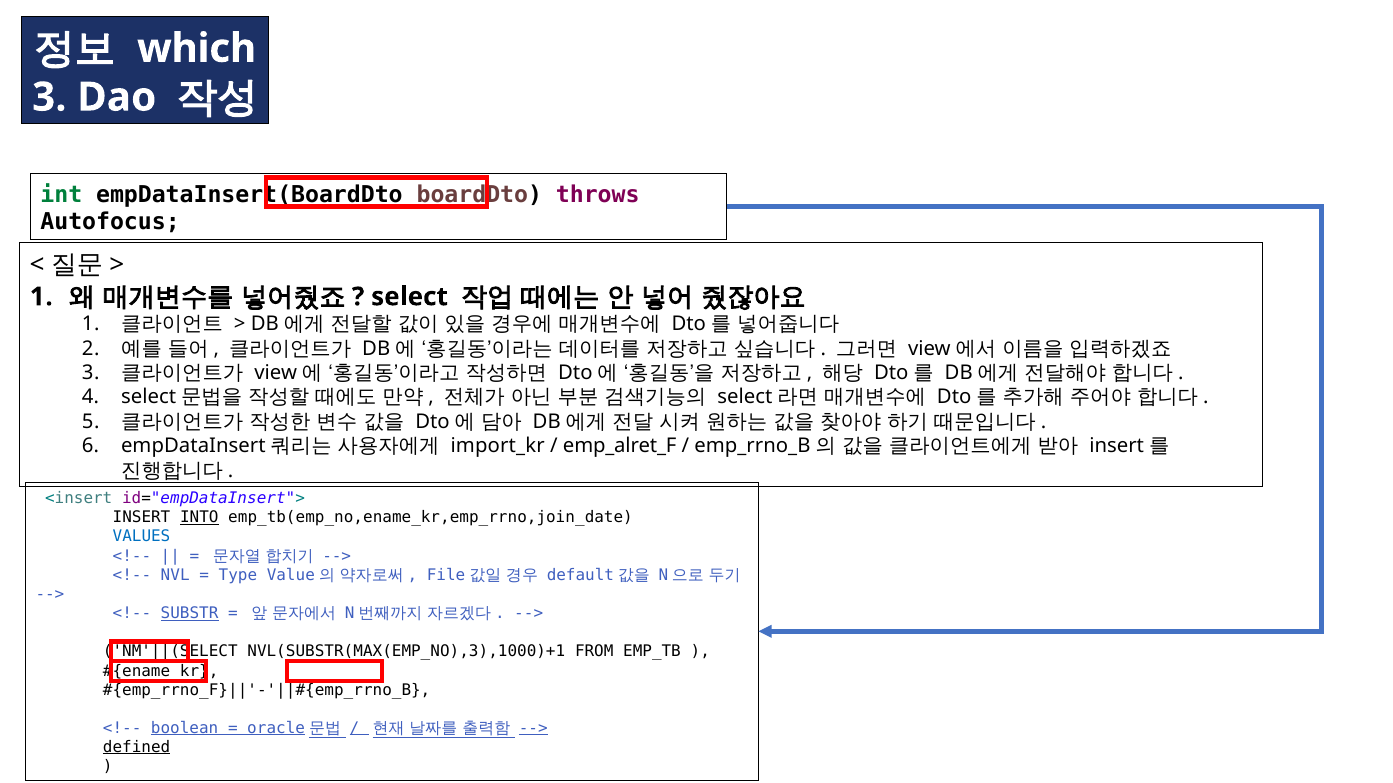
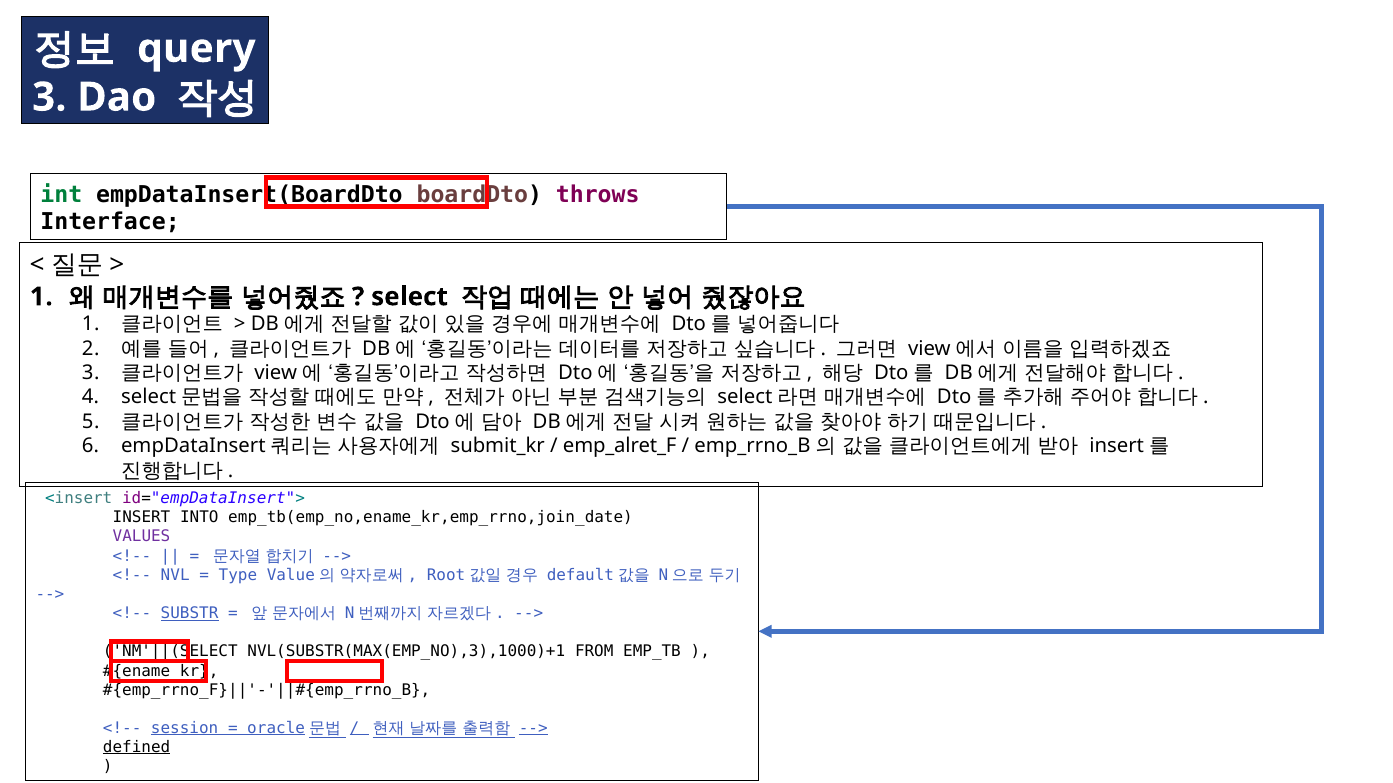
which: which -> query (196, 49)
Autofocus: Autofocus -> Interface (110, 222)
import_kr: import_kr -> submit_kr (498, 446)
INTO underline: present -> none (199, 518)
VALUES colour: blue -> purple (142, 537)
File: File -> Root (446, 575)
boolean: boolean -> session (185, 729)
